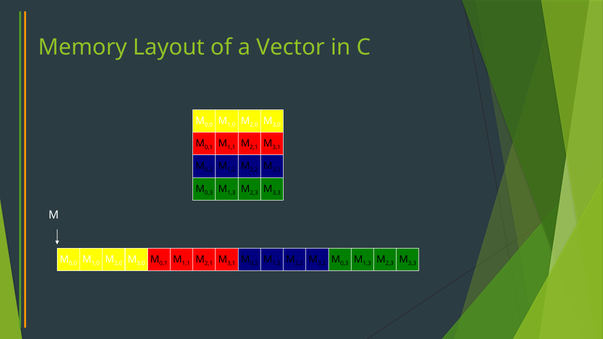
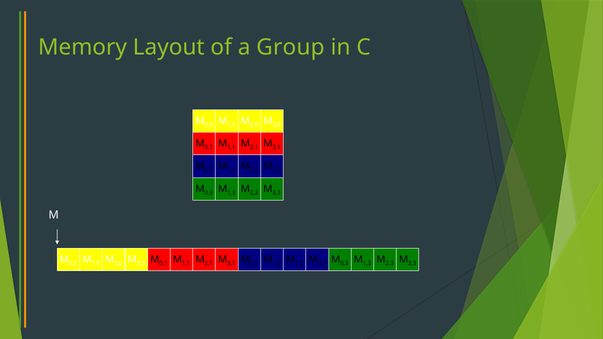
Vector: Vector -> Group (290, 48)
